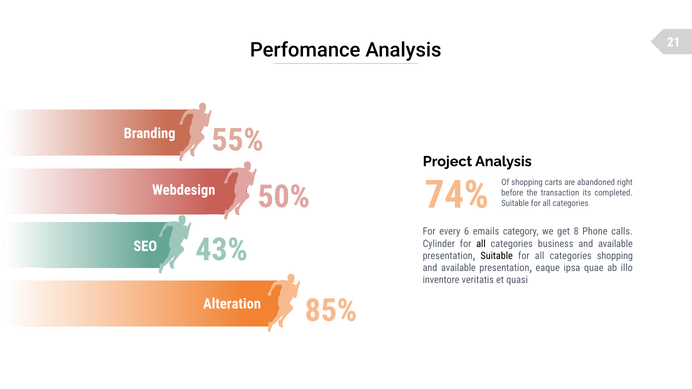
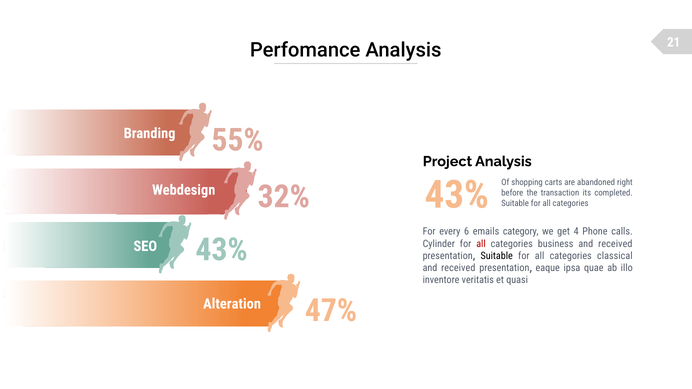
74%: 74% -> 43% (457, 195)
50%: 50% -> 32% (284, 197)
8: 8 -> 4 (576, 232)
all colour: black -> red (481, 244)
business and available: available -> received (615, 244)
categories shopping: shopping -> classical (615, 256)
available: available -> received (458, 268)
85%: 85% -> 47% (331, 311)
